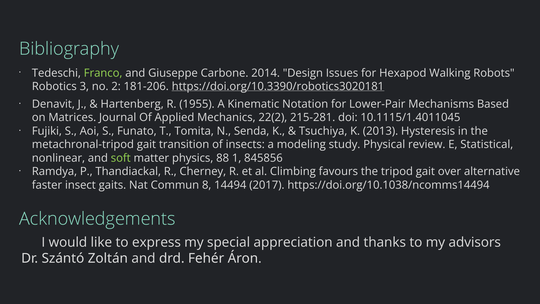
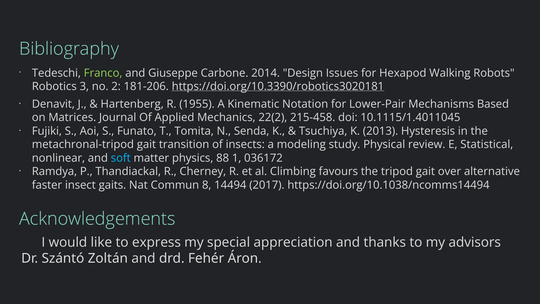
215-281: 215-281 -> 215-458 (313, 117)
soft colour: light green -> light blue (121, 158)
845856: 845856 -> 036172 (263, 158)
